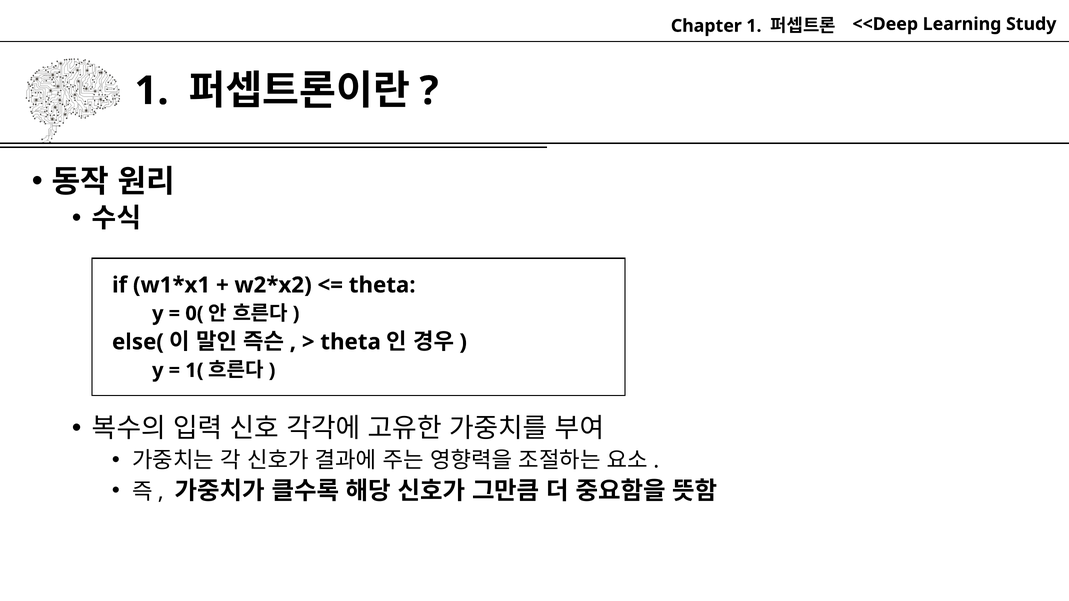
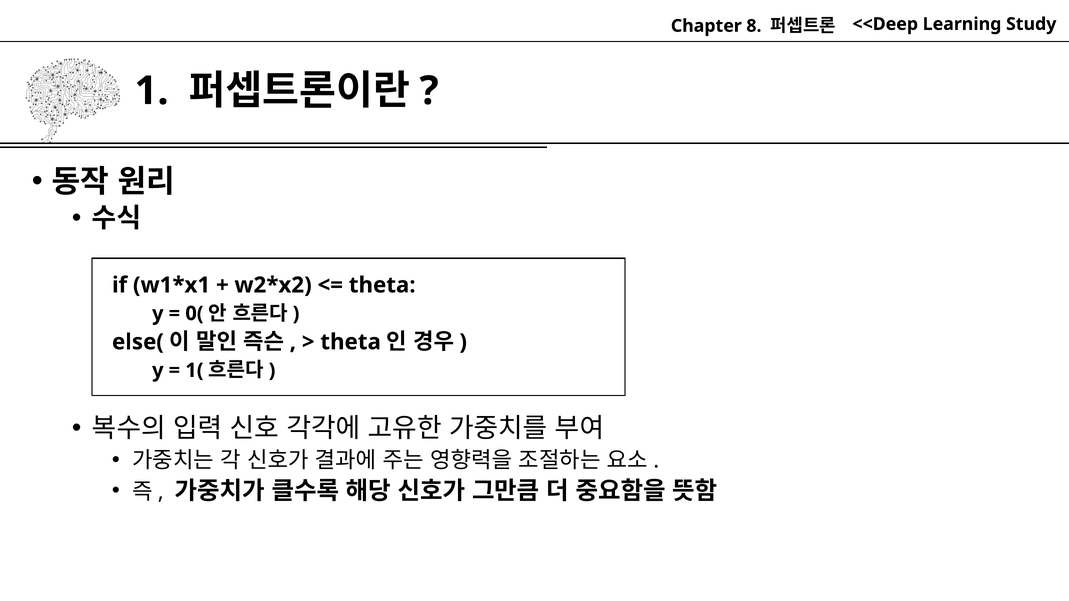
Chapter 1: 1 -> 8 (754, 26)
